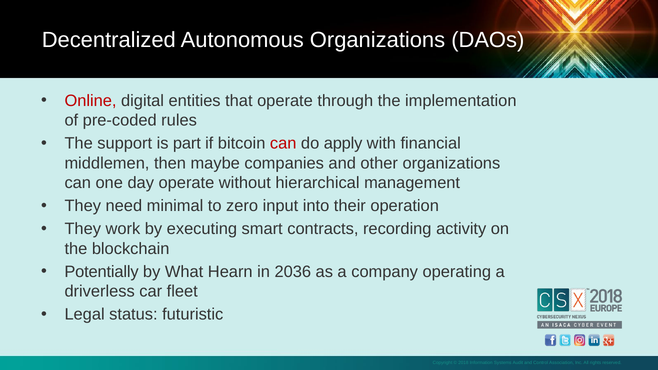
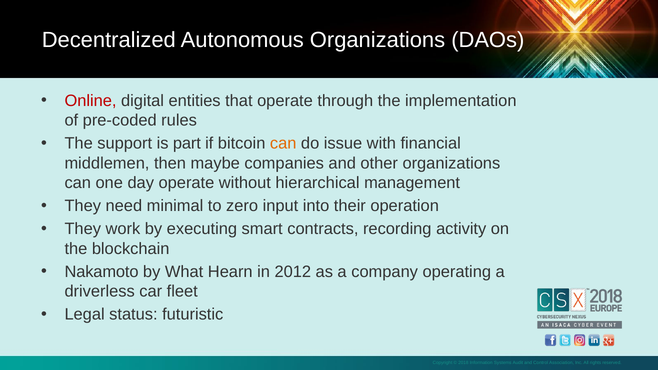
can colour: red -> orange (283, 144)
apply: apply -> issue (343, 144)
Potentially: Potentially -> Nakamoto (102, 272)
2036: 2036 -> 2012 (293, 272)
